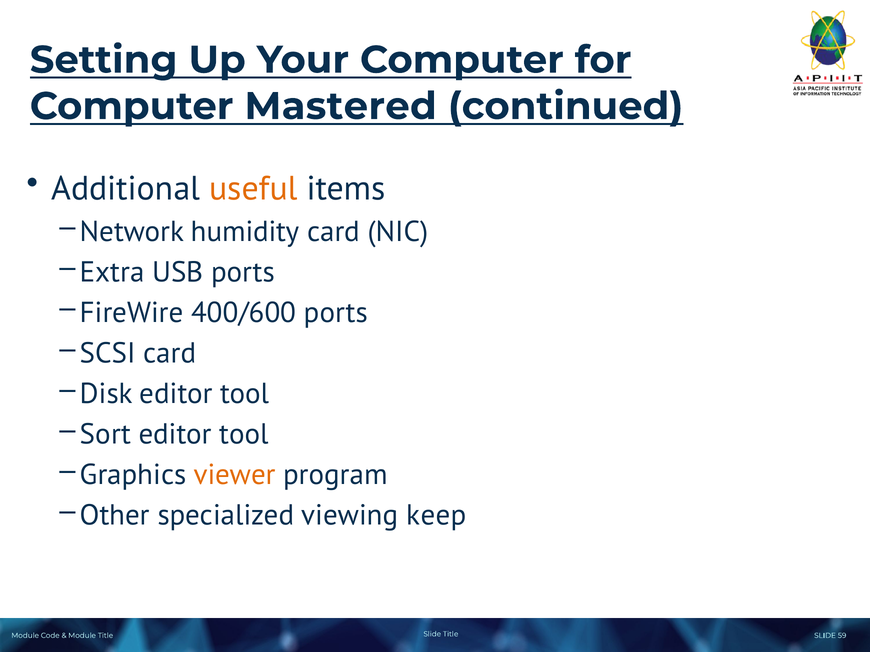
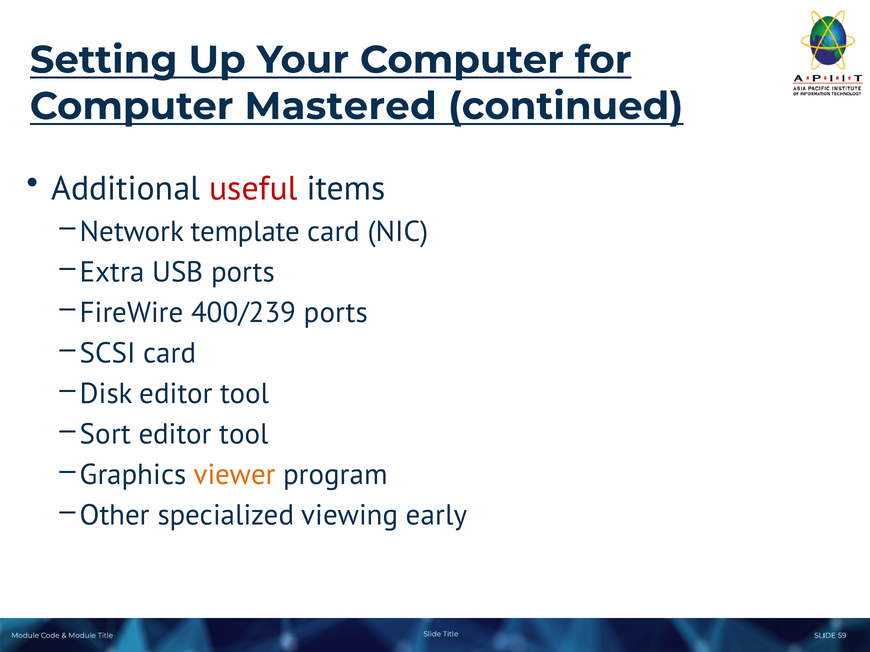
useful colour: orange -> red (253, 188)
humidity: humidity -> template (245, 232)
400/600: 400/600 -> 400/239 (244, 313)
keep: keep -> early (437, 516)
